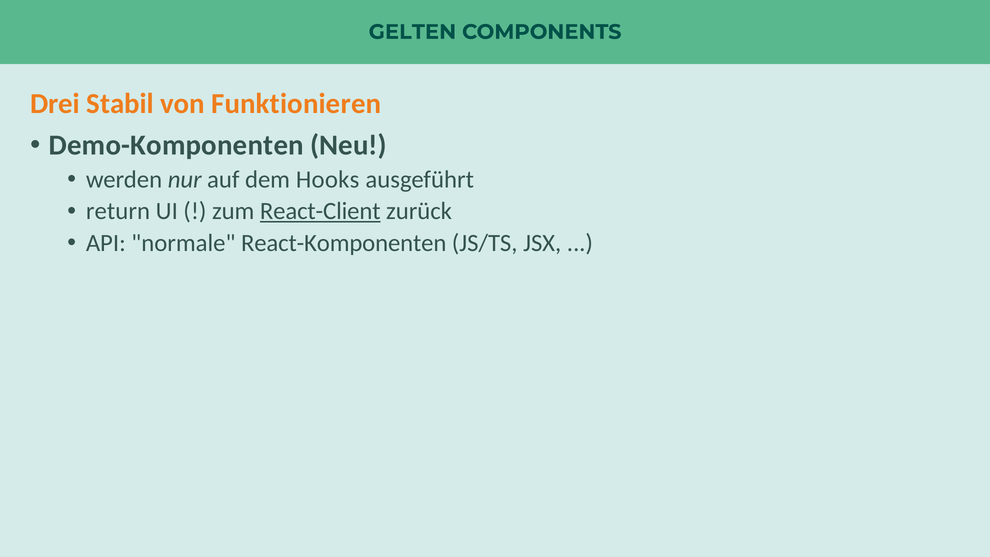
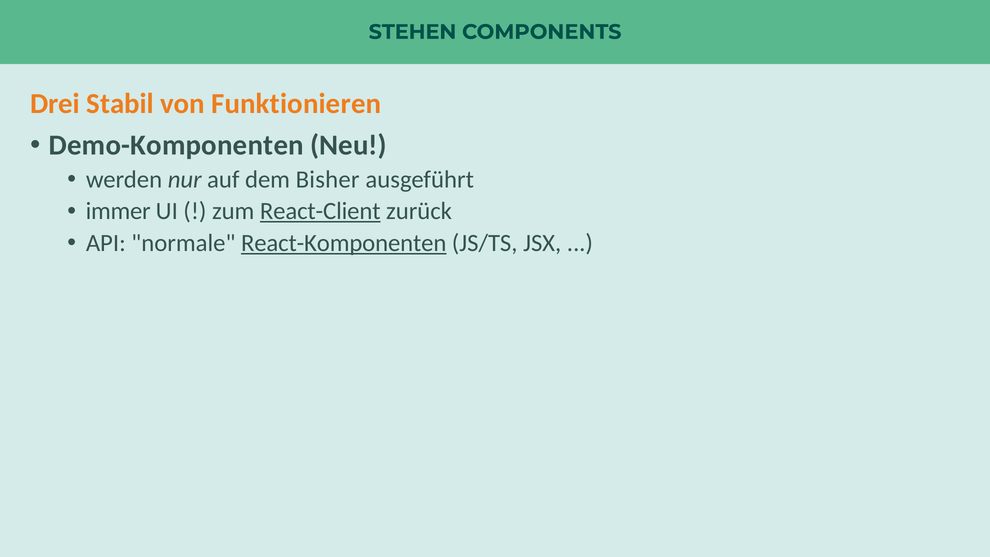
GELTEN: GELTEN -> STEHEN (412, 32)
Hooks: Hooks -> Bisher (328, 179)
return: return -> immer (118, 211)
React-Komponenten underline: none -> present (344, 243)
